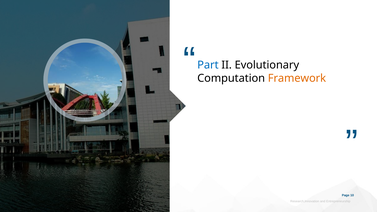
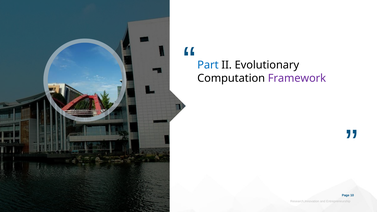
Framework colour: orange -> purple (297, 78)
